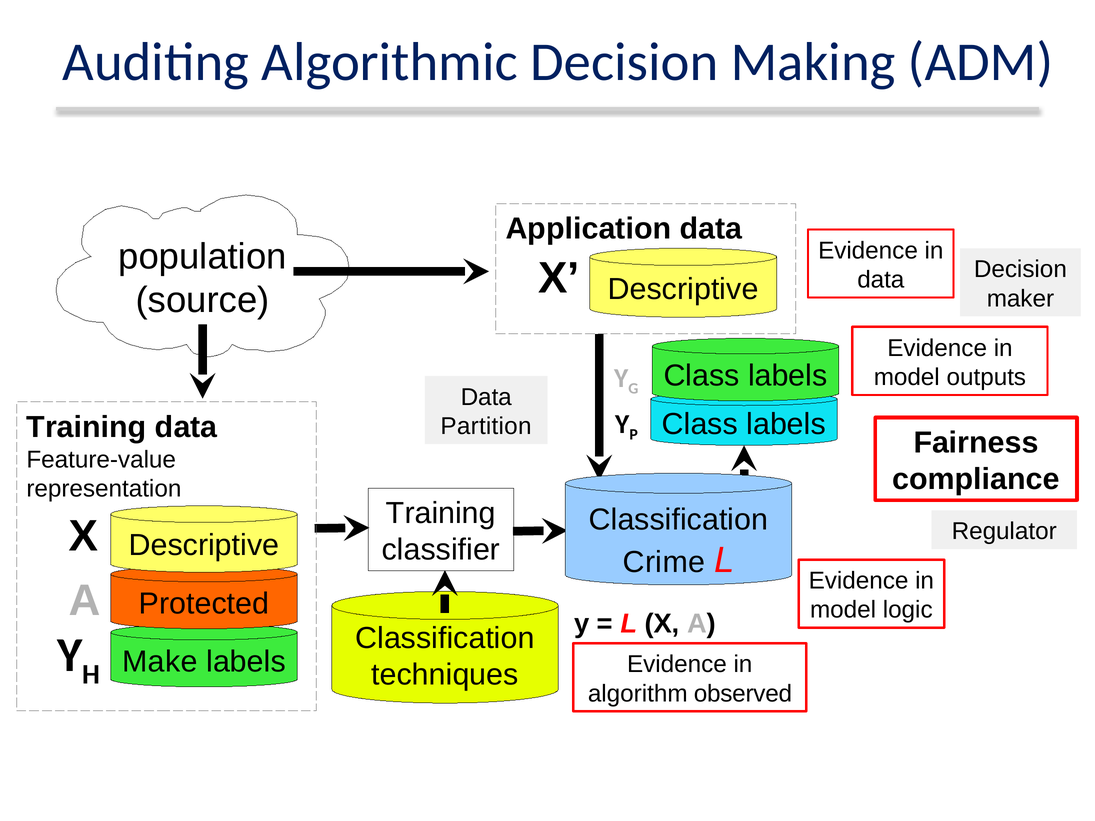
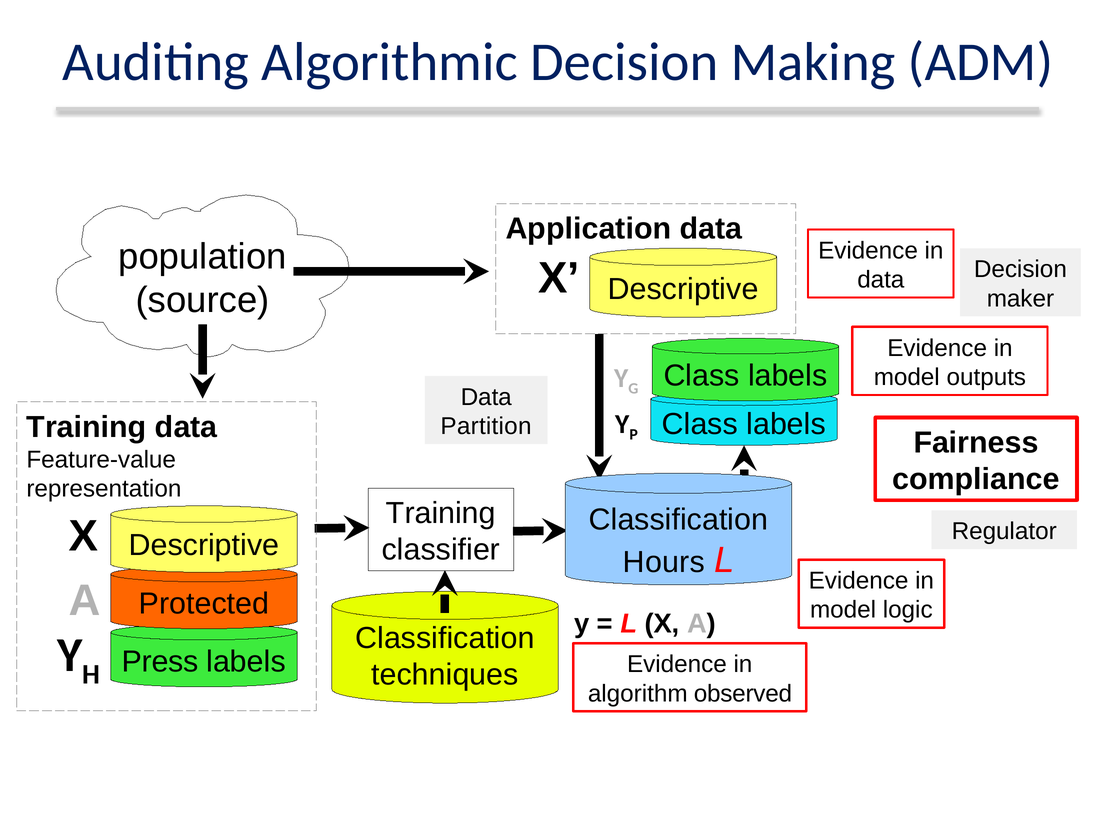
Crime: Crime -> Hours (664, 563)
Make: Make -> Press (160, 662)
